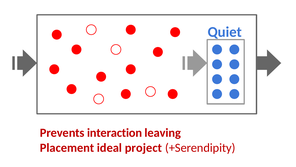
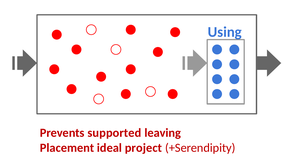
Quiet: Quiet -> Using (225, 32)
interaction: interaction -> supported (114, 133)
